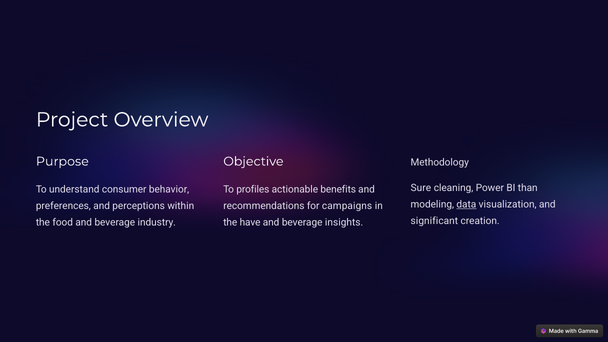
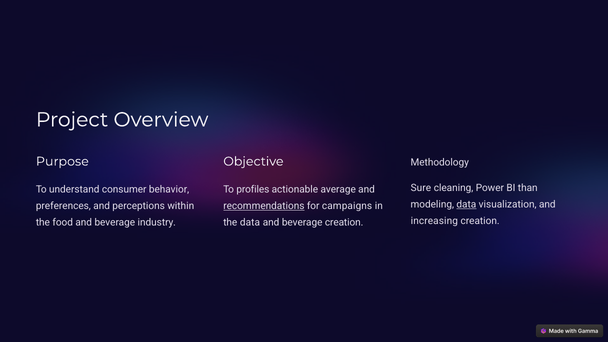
benefits: benefits -> average (338, 190)
recommendations underline: none -> present (264, 206)
significant: significant -> increasing (434, 221)
the have: have -> data (250, 222)
beverage insights: insights -> creation (344, 222)
